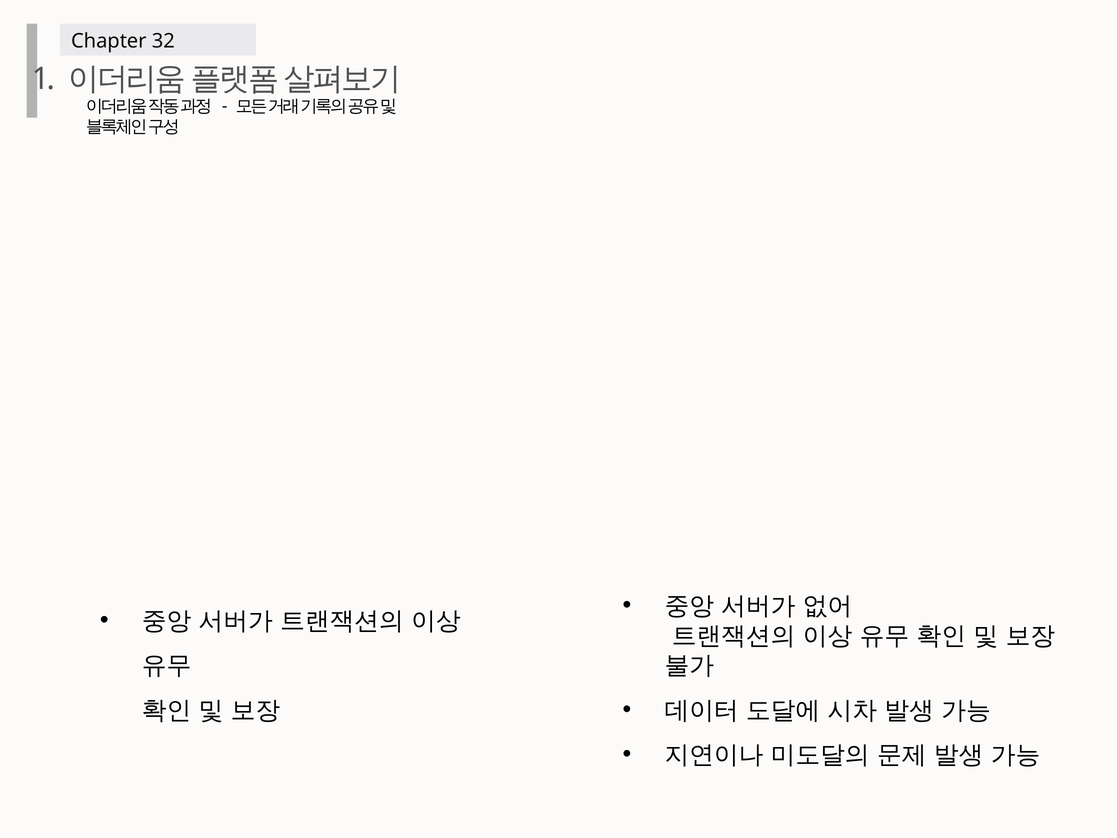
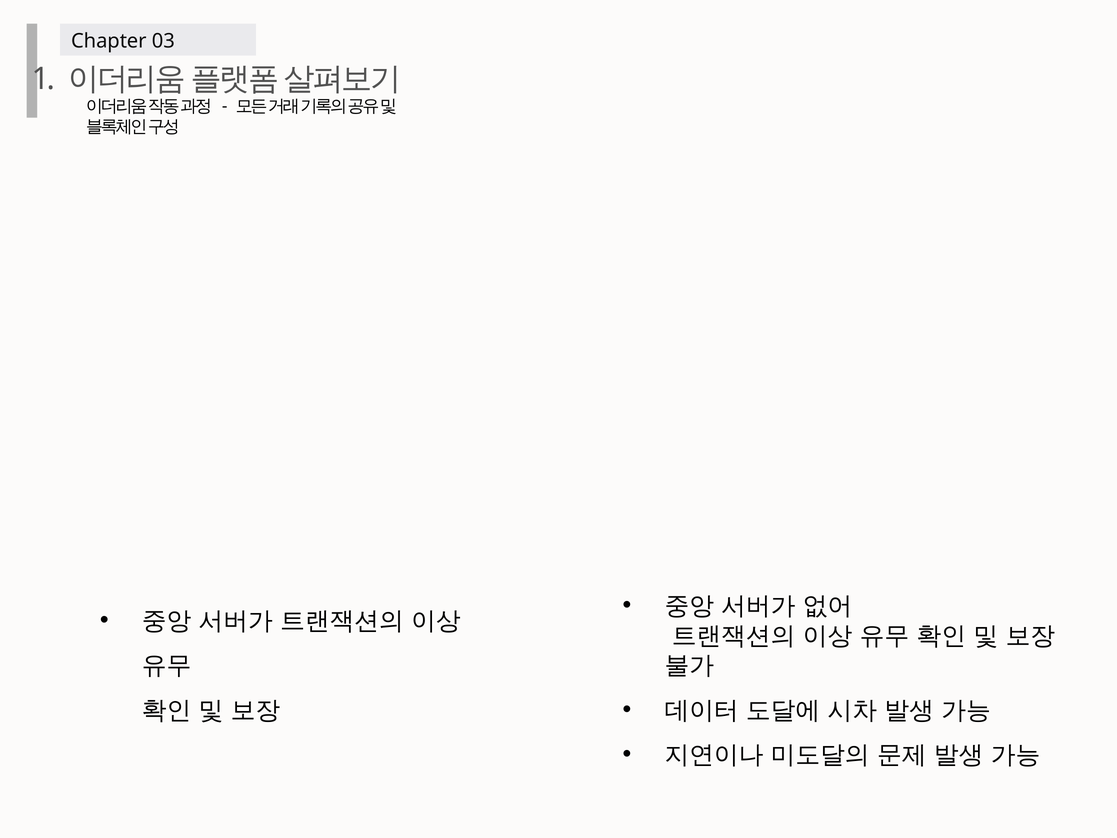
32: 32 -> 03 (163, 41)
